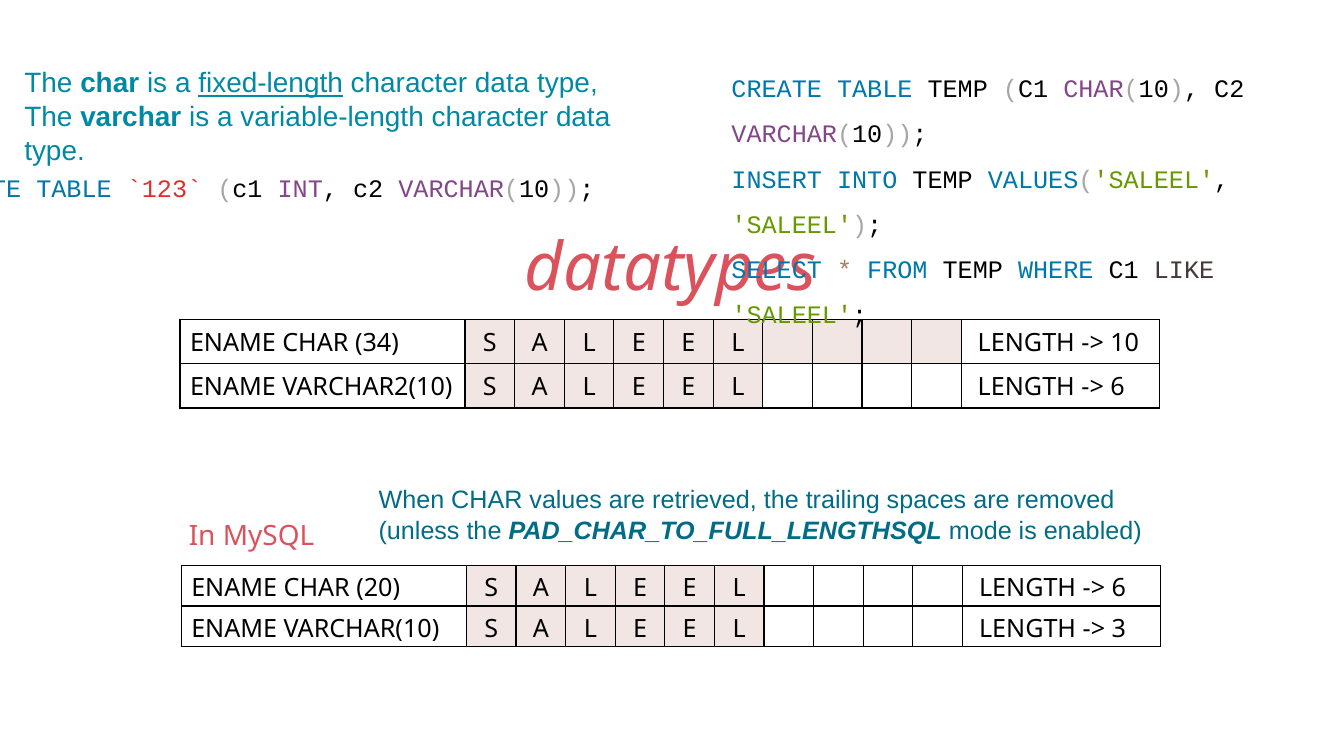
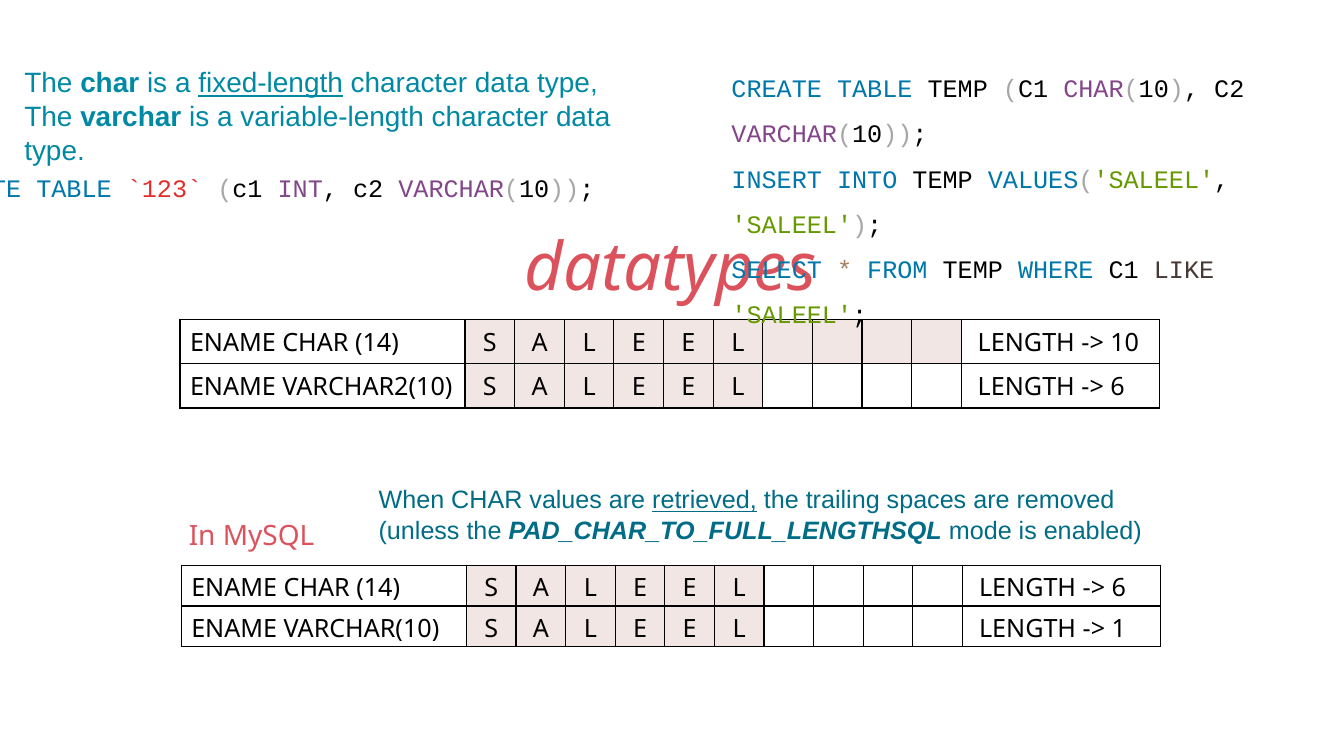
34: 34 -> 14 (377, 343)
retrieved underline: none -> present (705, 501)
20: 20 -> 14 (378, 589)
3: 3 -> 1 (1119, 630)
